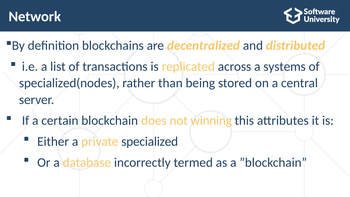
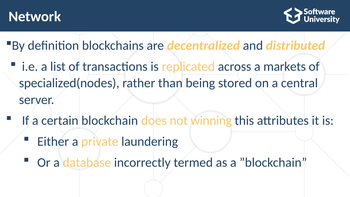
systems: systems -> markets (285, 67)
specialized: specialized -> laundering (150, 141)
